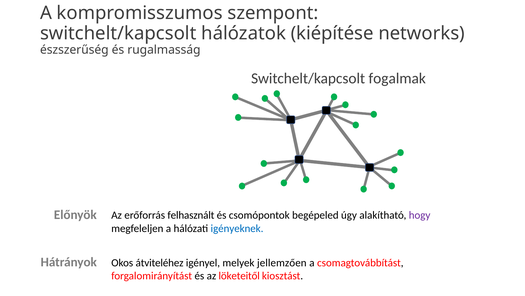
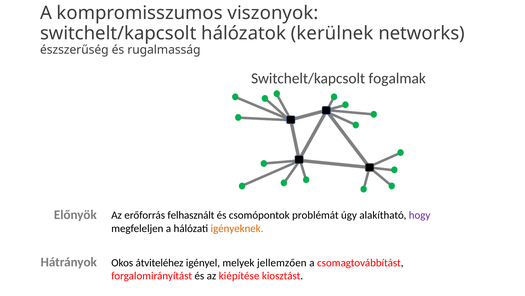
szempont: szempont -> viszonyok (273, 13)
kiépítése: kiépítése -> kerülnek (332, 33)
begépeled: begépeled -> problémát (315, 215)
igényeknek colour: blue -> orange (237, 228)
löketeitől: löketeitől -> kiépítése (239, 275)
